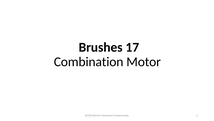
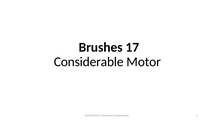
Combination: Combination -> Considerable (89, 61)
